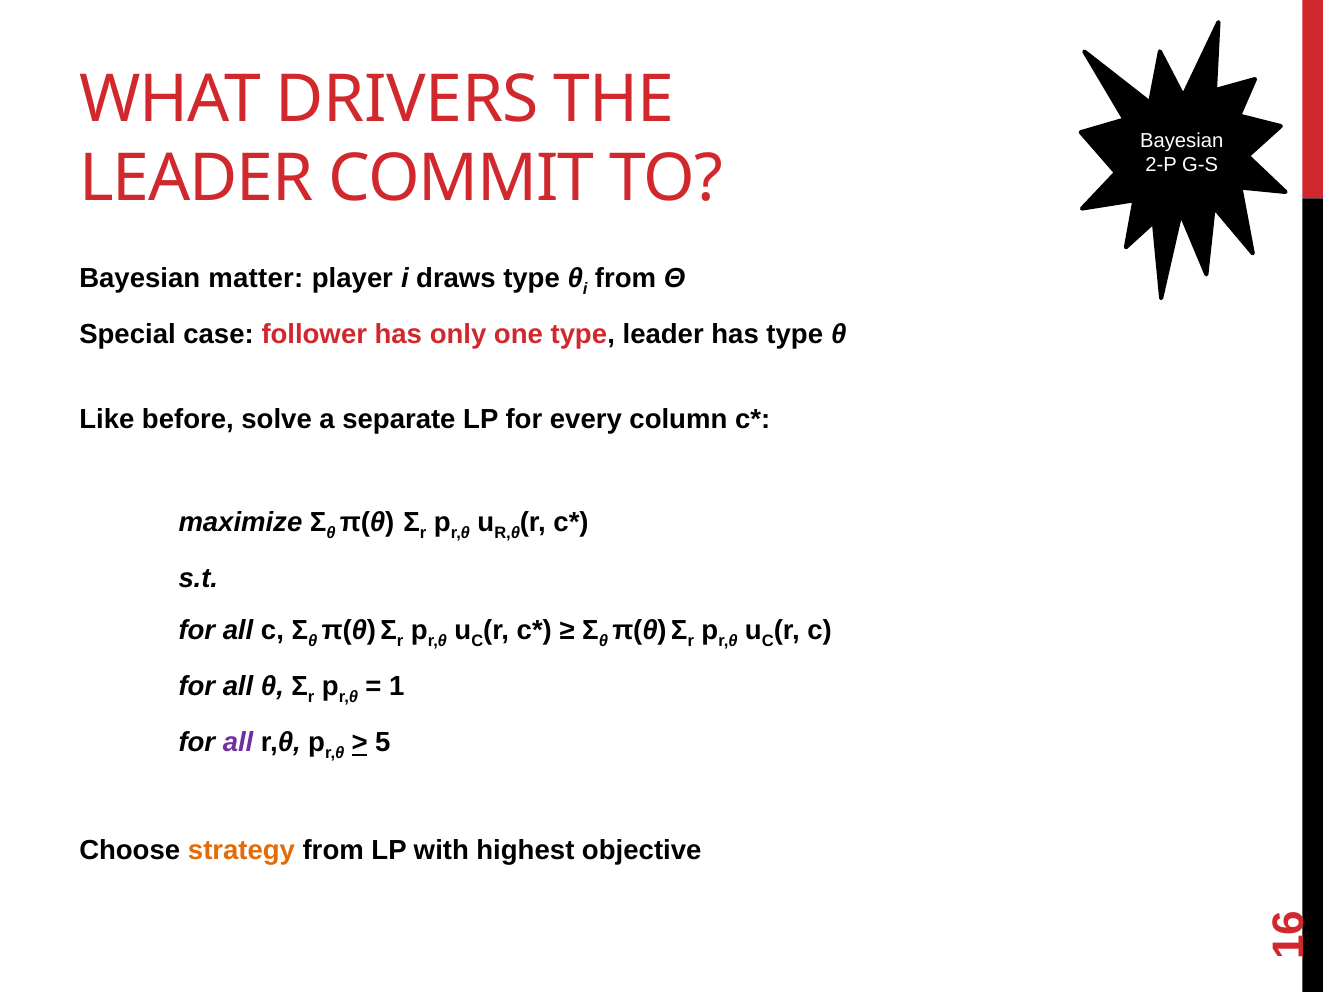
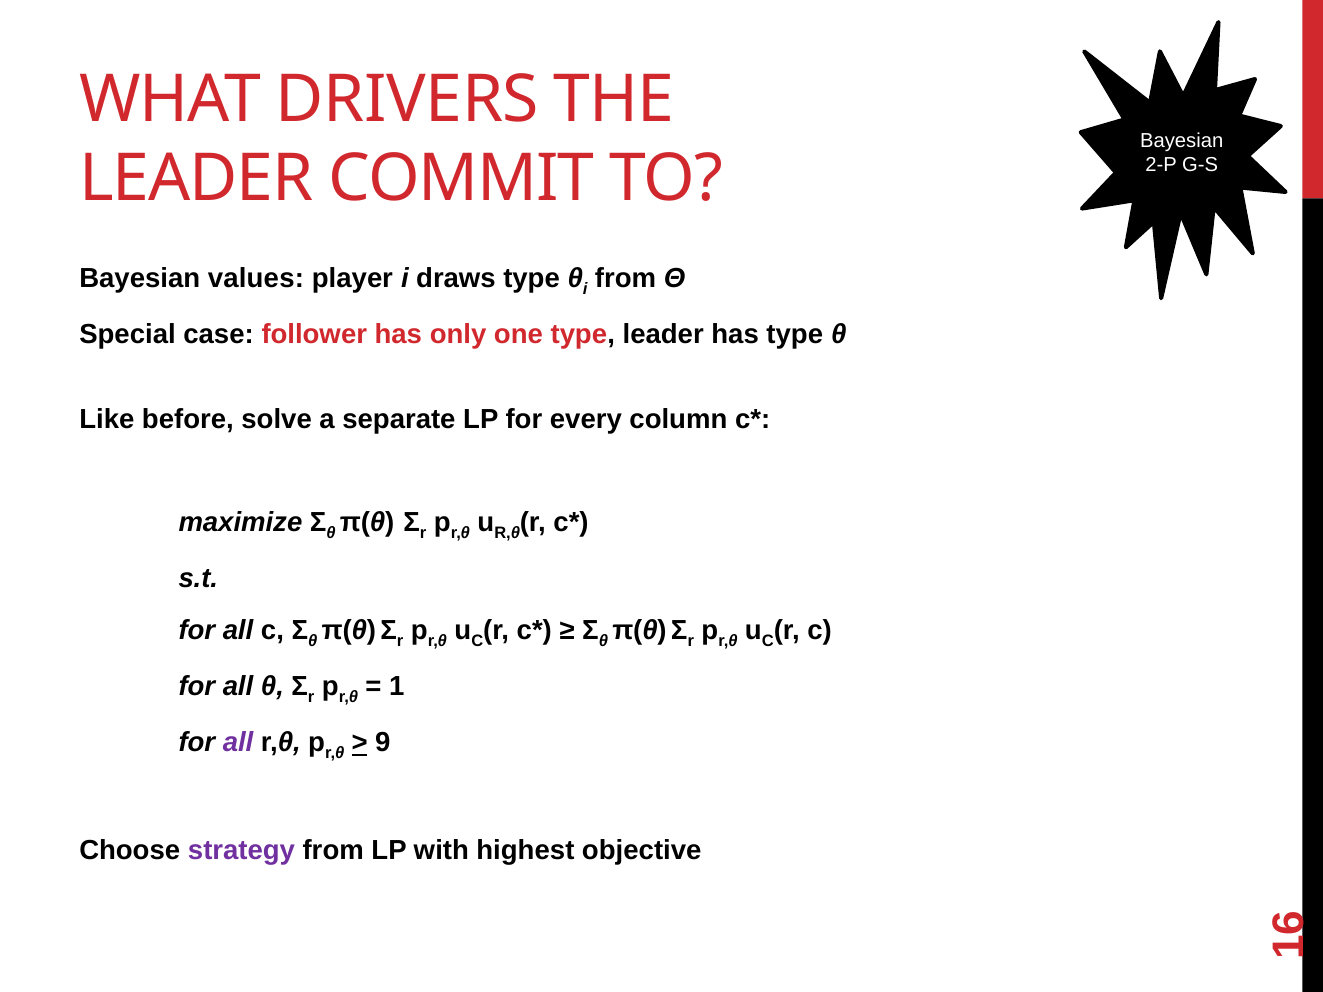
matter: matter -> values (256, 279)
5: 5 -> 9 (383, 743)
strategy colour: orange -> purple (241, 851)
